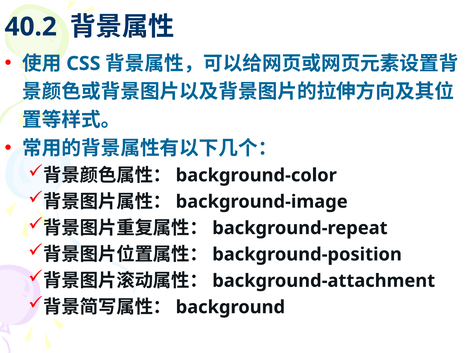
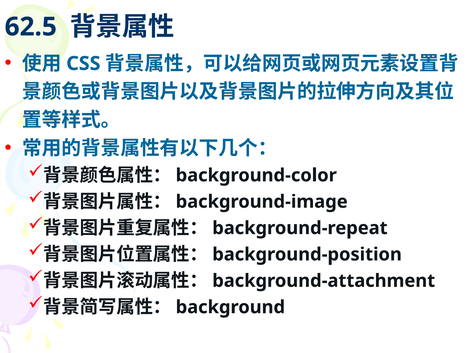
40.2: 40.2 -> 62.5 (31, 27)
